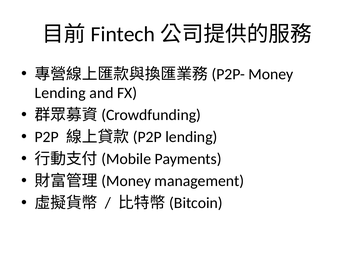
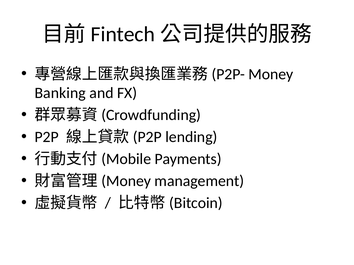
Lending: Lending -> Banking (60, 93)
